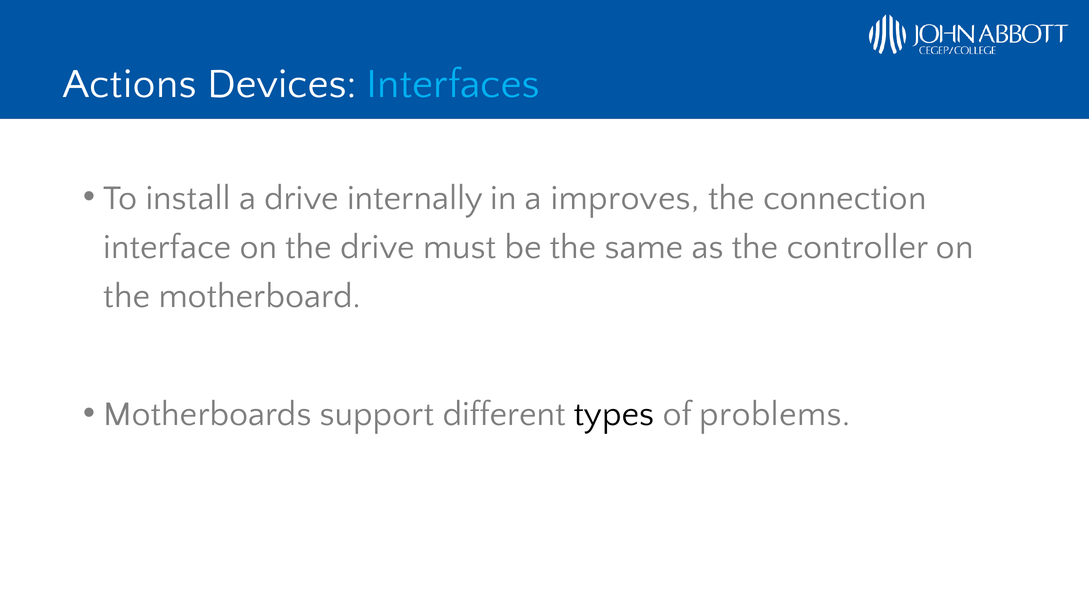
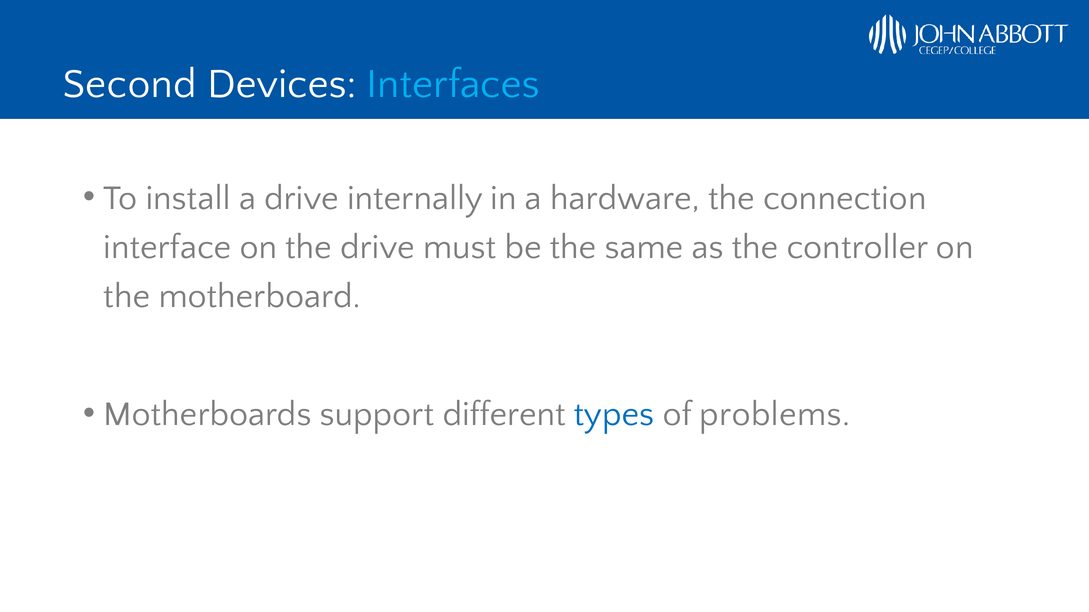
Actions: Actions -> Second (130, 84)
improves: improves -> hardware (625, 198)
types colour: black -> blue (614, 415)
